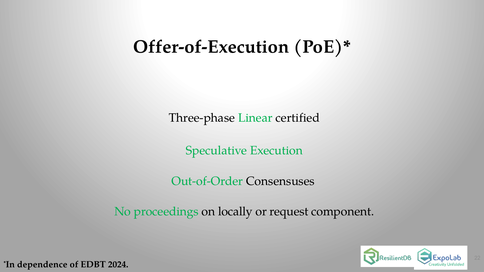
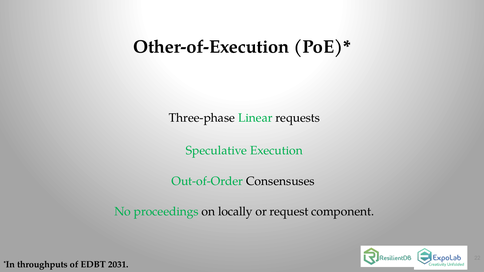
Offer-of-Execution: Offer-of-Execution -> Other-of-Execution (211, 47)
certified: certified -> requests (298, 118)
dependence: dependence -> throughputs (42, 265)
2024: 2024 -> 2031 (118, 265)
